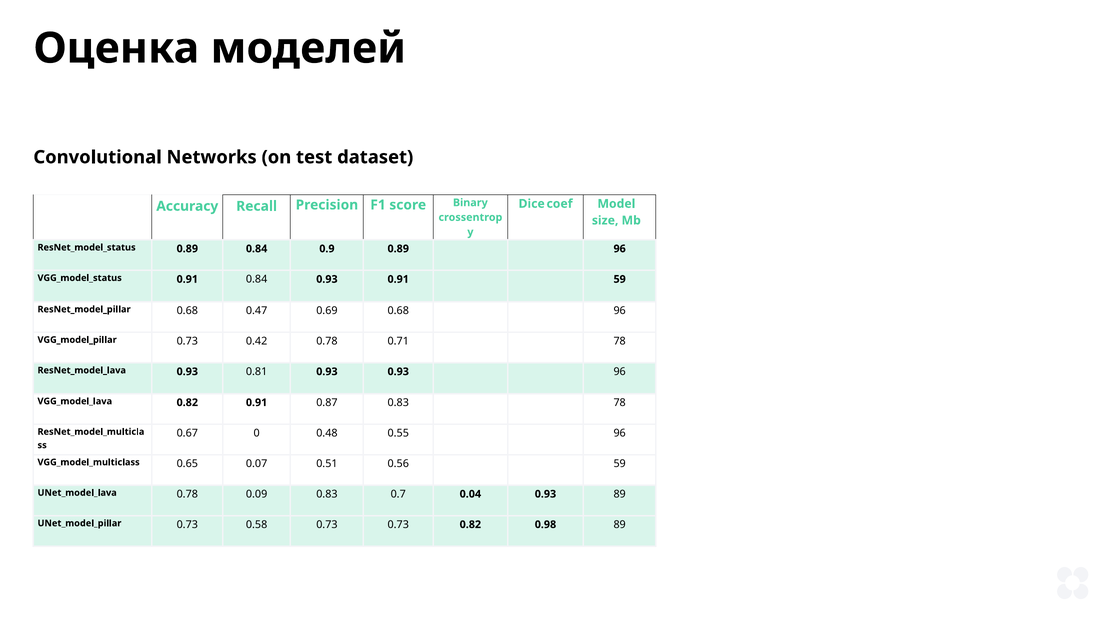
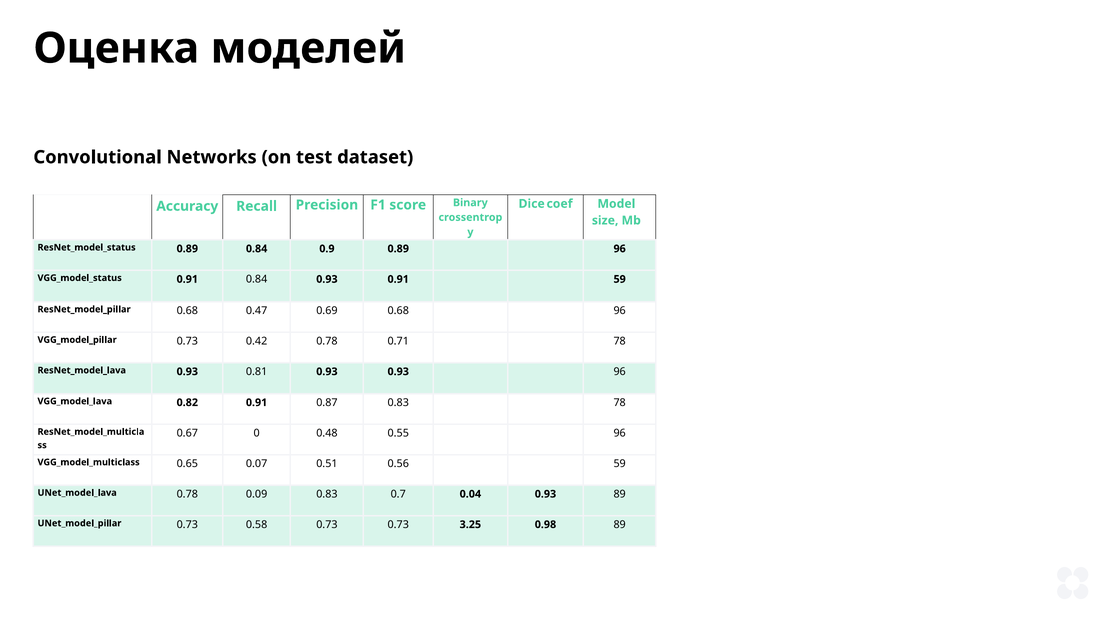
0.73 0.82: 0.82 -> 3.25 (470, 525)
